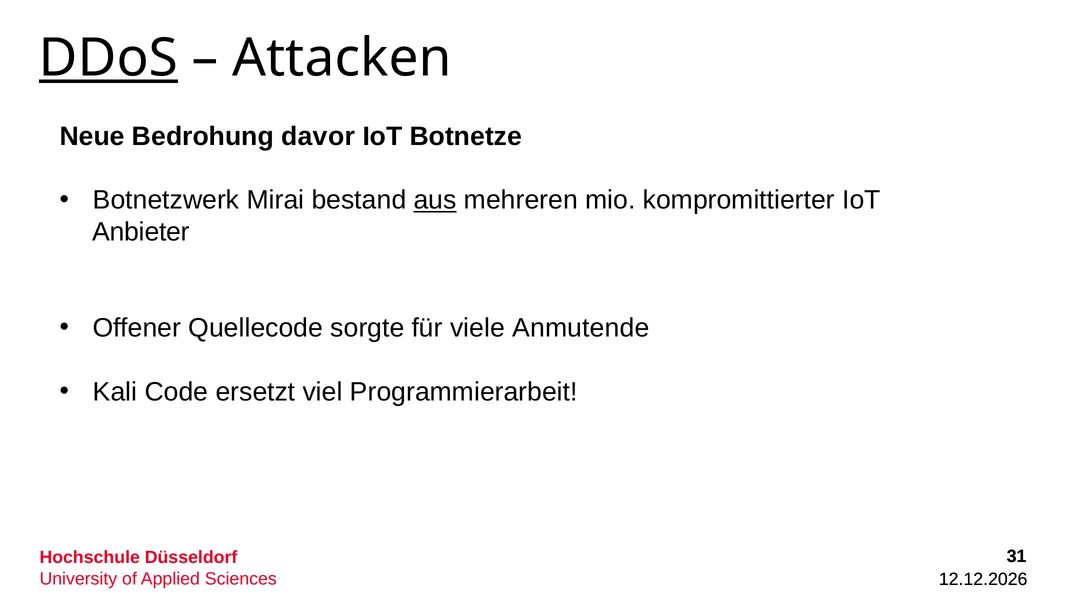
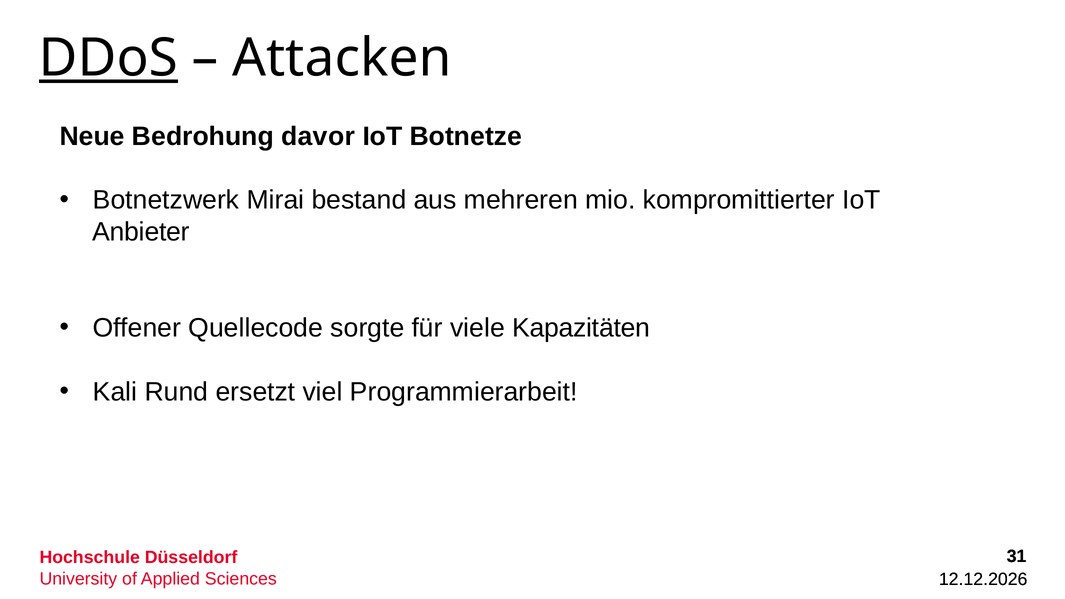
aus underline: present -> none (435, 200)
Anmutende: Anmutende -> Kapazitäten (581, 328)
Code: Code -> Rund (176, 392)
